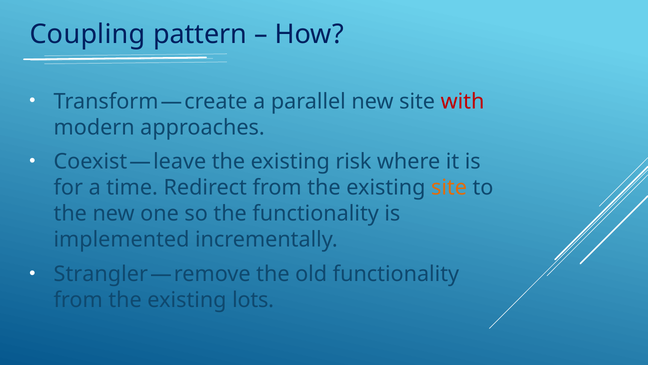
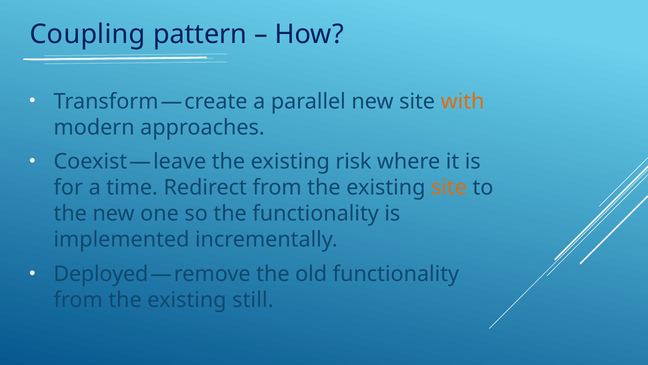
with colour: red -> orange (463, 101)
Strangler: Strangler -> Deployed (101, 274)
lots: lots -> still (253, 300)
